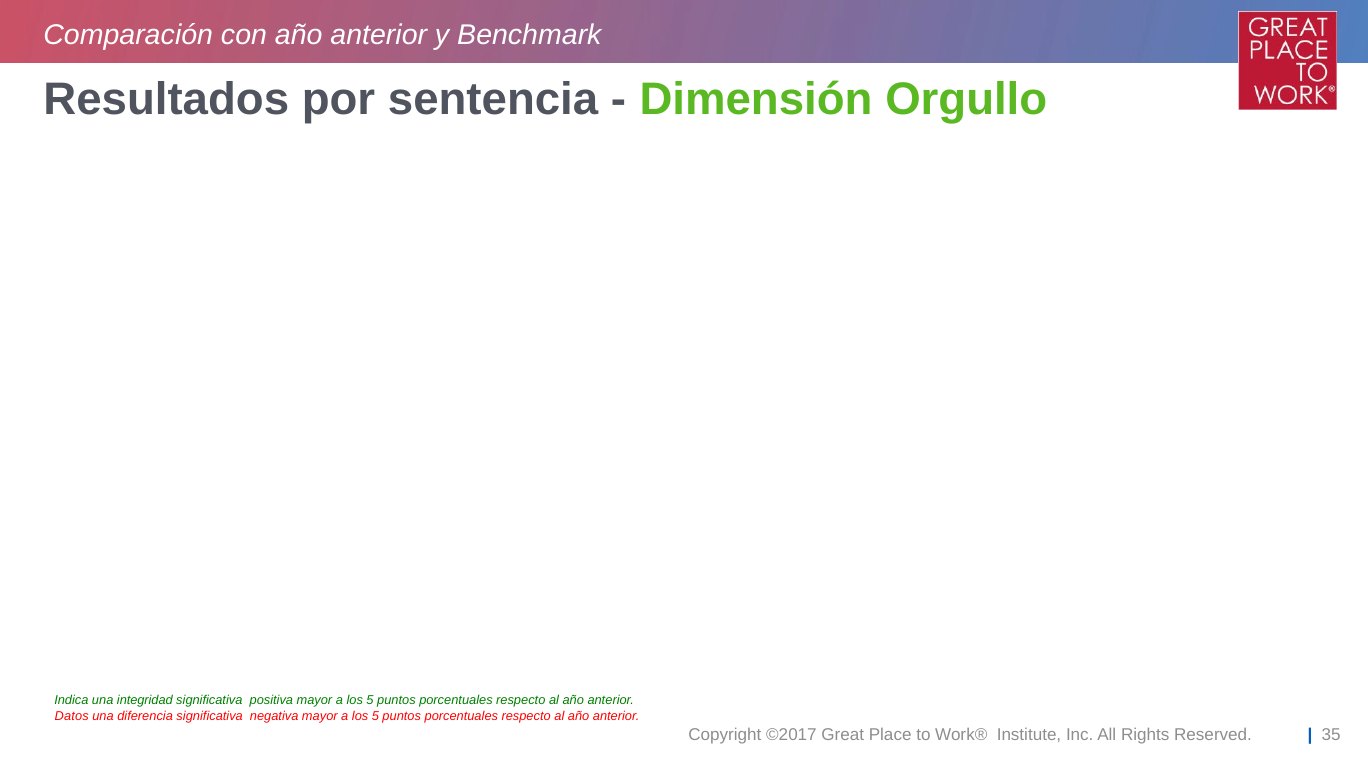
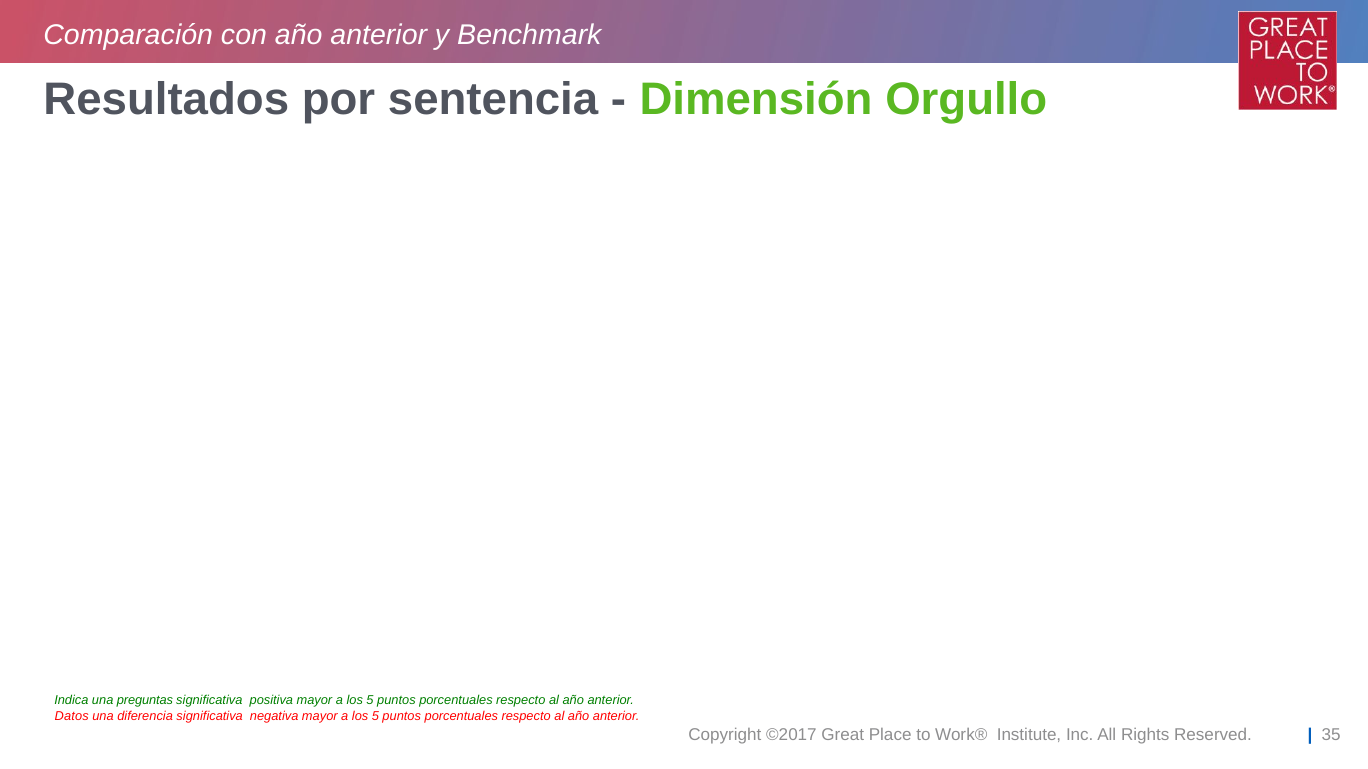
integridad: integridad -> preguntas (145, 701)
